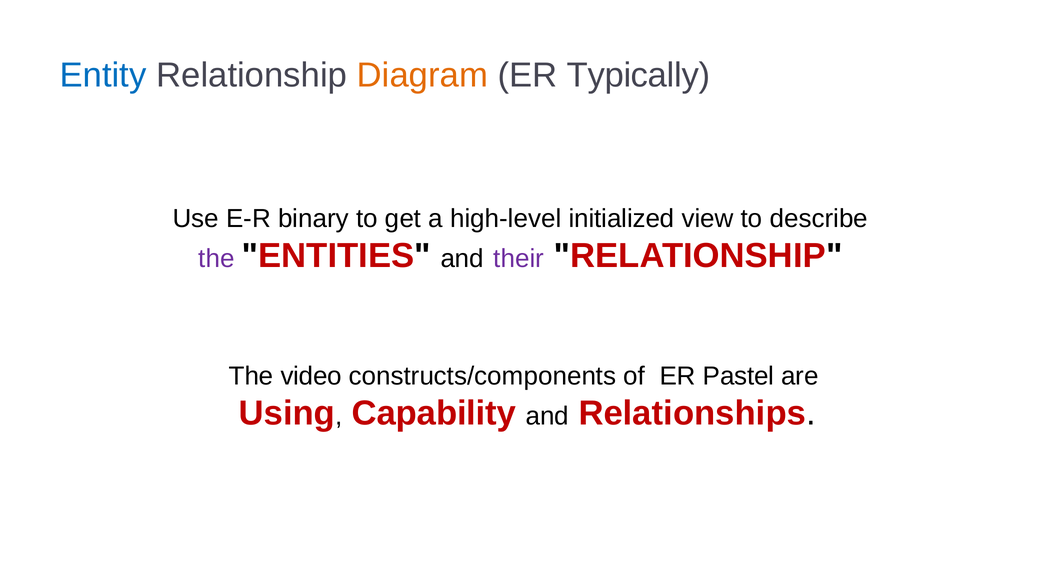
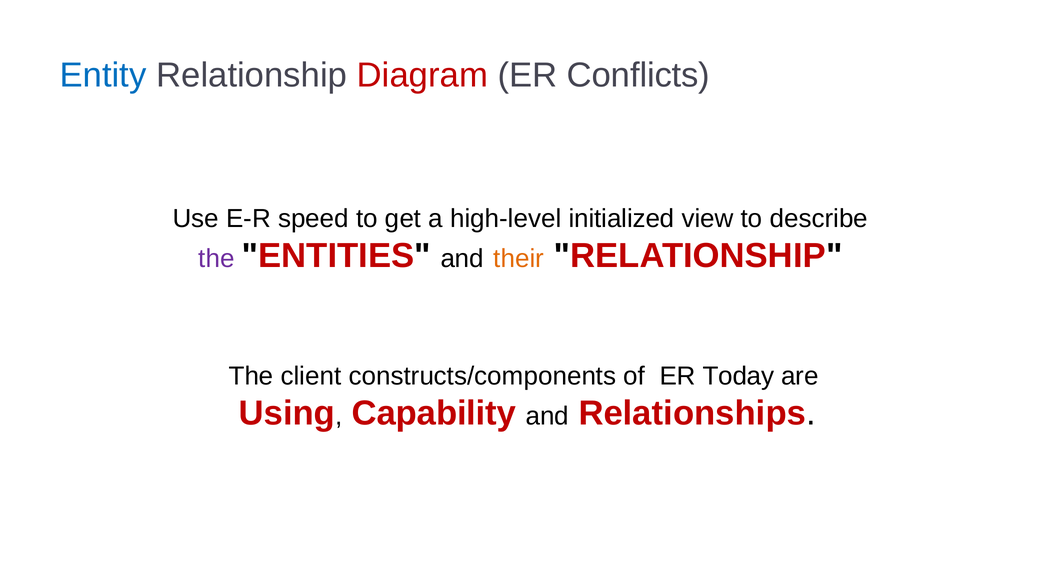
Diagram colour: orange -> red (422, 75)
Typically: Typically -> Conflicts (638, 75)
binary: binary -> speed (313, 218)
their colour: purple -> orange (519, 258)
video: video -> client (311, 376)
Pastel: Pastel -> Today (738, 376)
